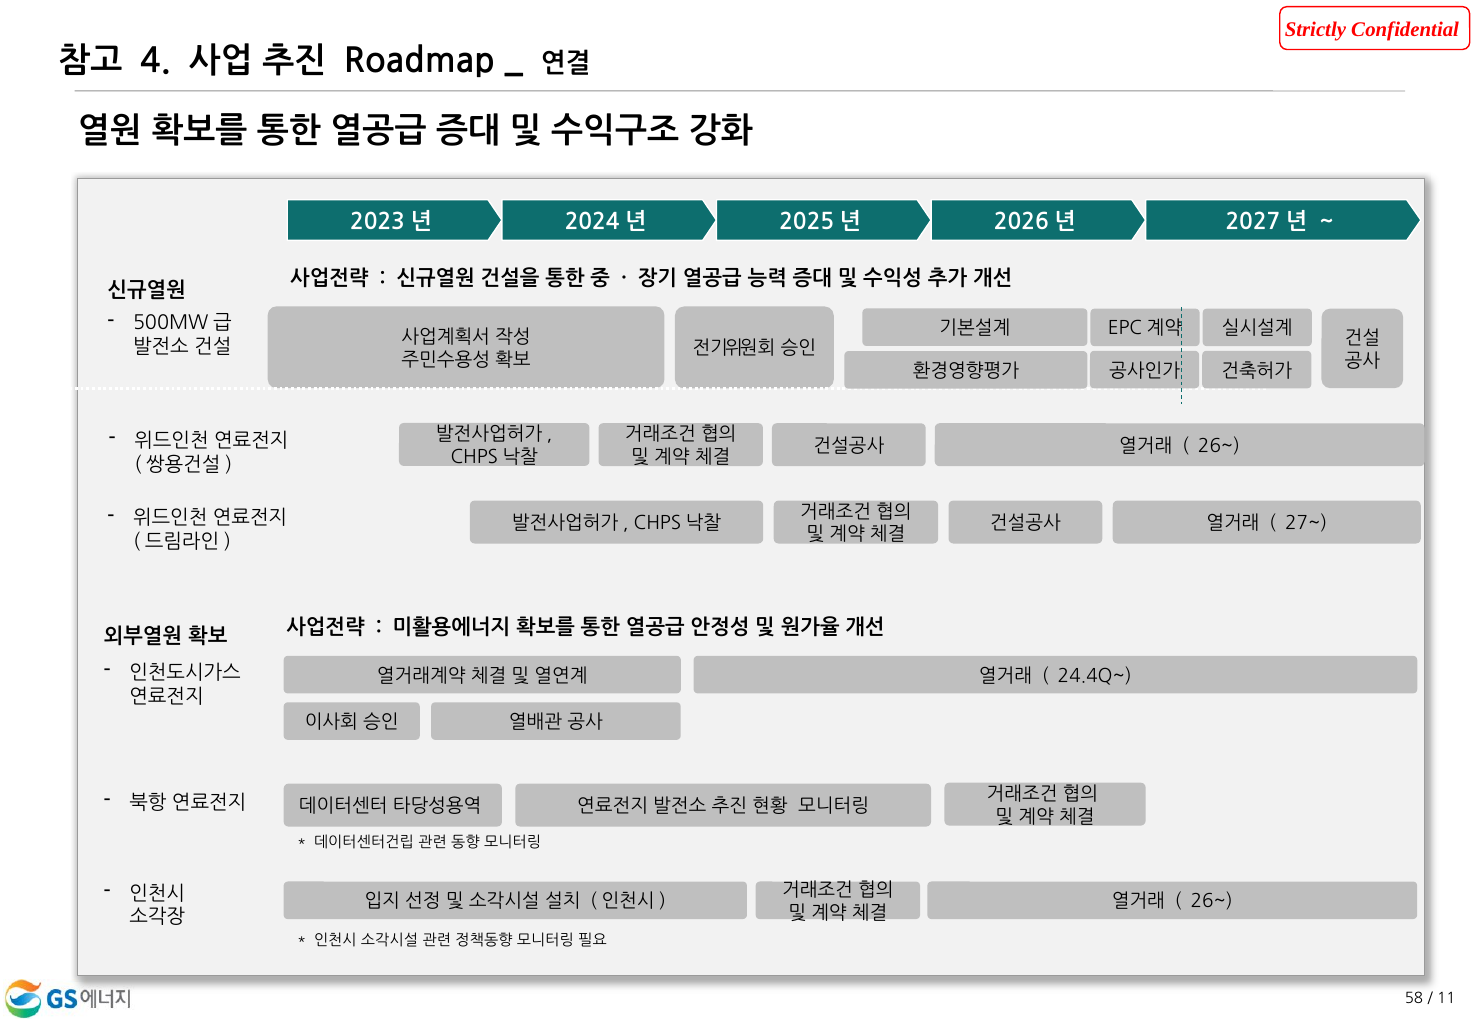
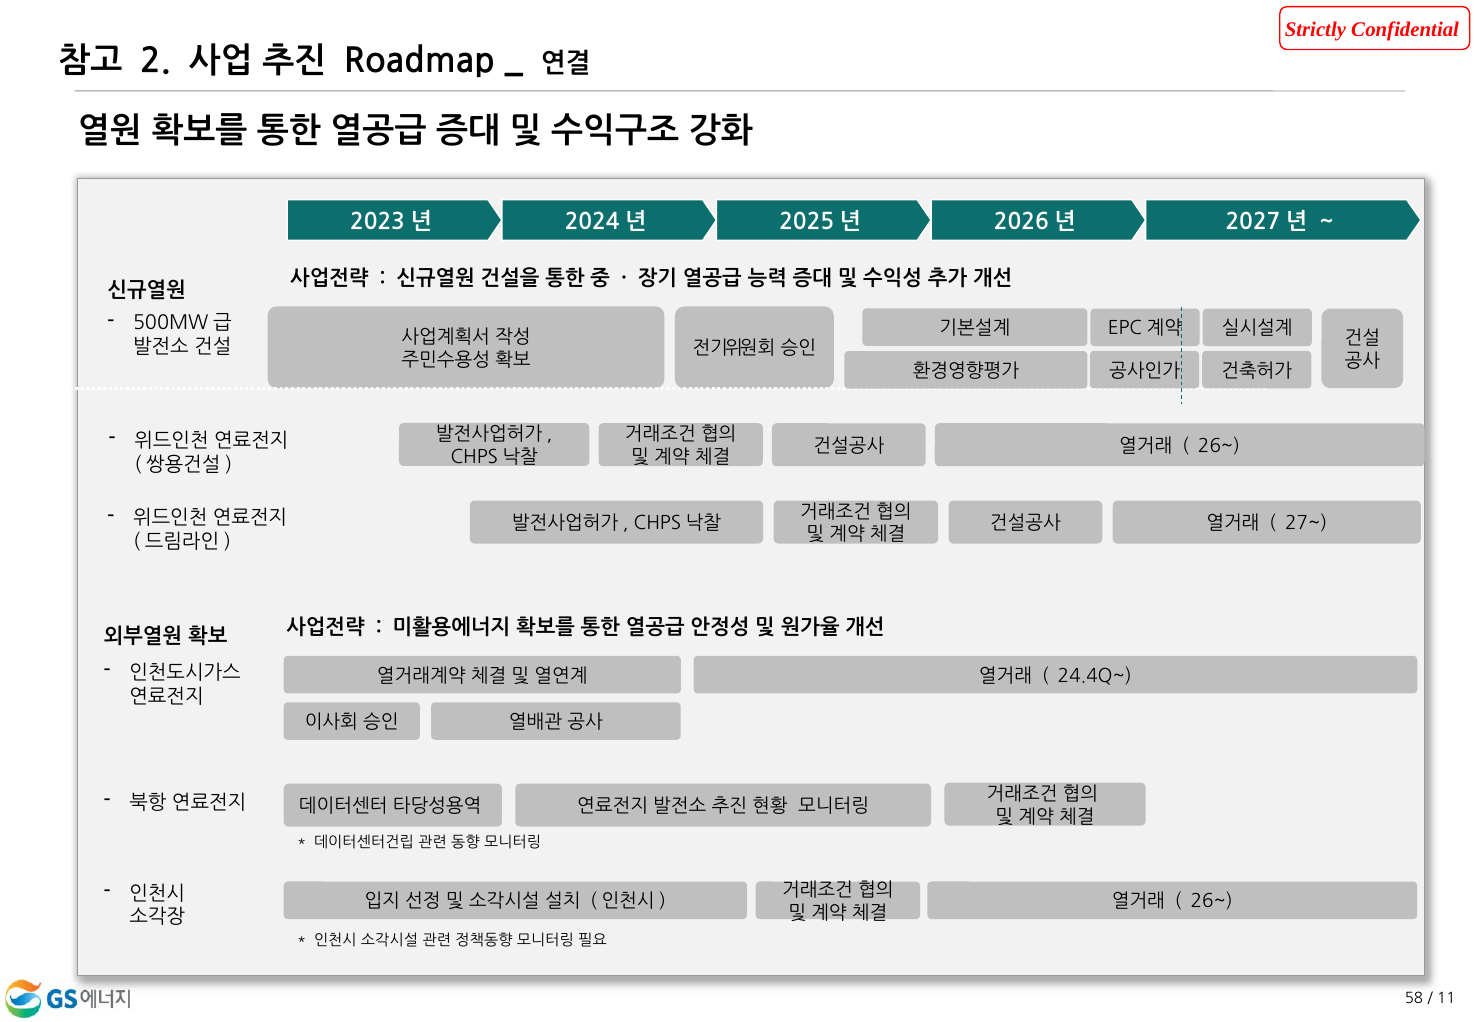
4: 4 -> 2 (156, 61)
